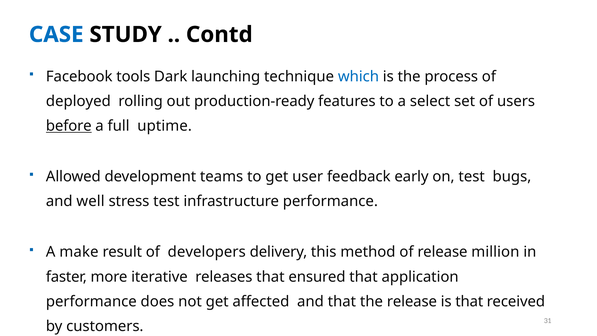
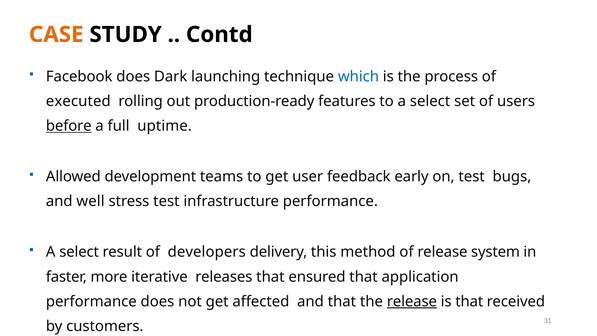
CASE colour: blue -> orange (56, 35)
Facebook tools: tools -> does (133, 76)
deployed: deployed -> executed (78, 101)
make: make -> select (79, 252)
million: million -> system (495, 252)
release underline: none -> present (412, 301)
